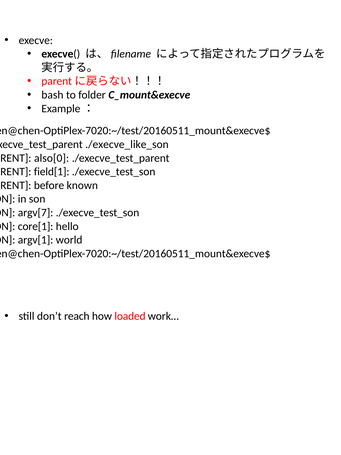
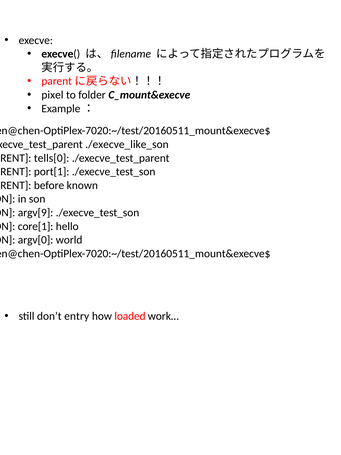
bash: bash -> pixel (52, 95)
also[0: also[0 -> tells[0 (52, 158)
field[1: field[1 -> port[1 (52, 172)
argv[7: argv[7 -> argv[9 (36, 212)
argv[1: argv[1 -> argv[0 (36, 240)
reach: reach -> entry (77, 316)
